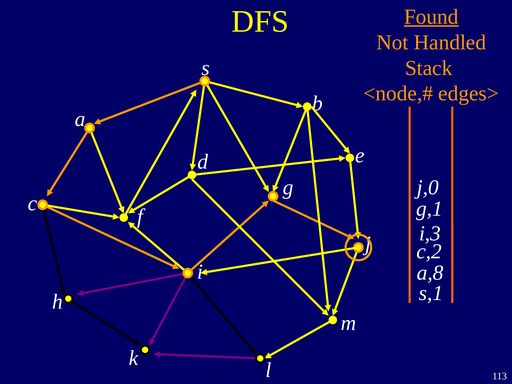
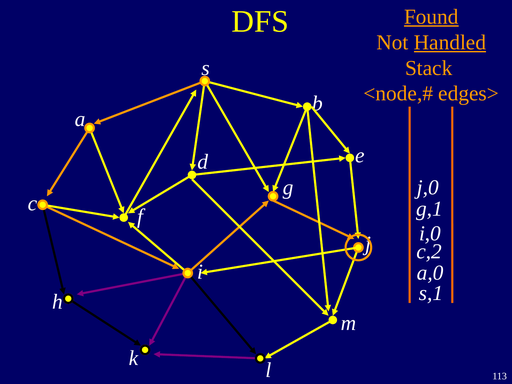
Handled underline: none -> present (450, 42)
i,3: i,3 -> i,0 (430, 234)
a,8: a,8 -> a,0 (430, 273)
